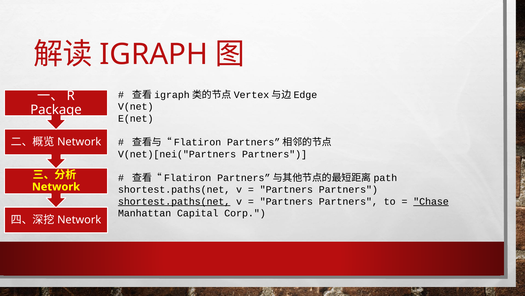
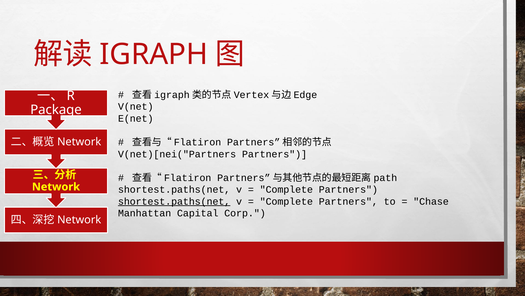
Partners: Partners -> Complete (286, 189)
Partners: Partners -> Complete (286, 201)
Chase underline: present -> none (431, 201)
